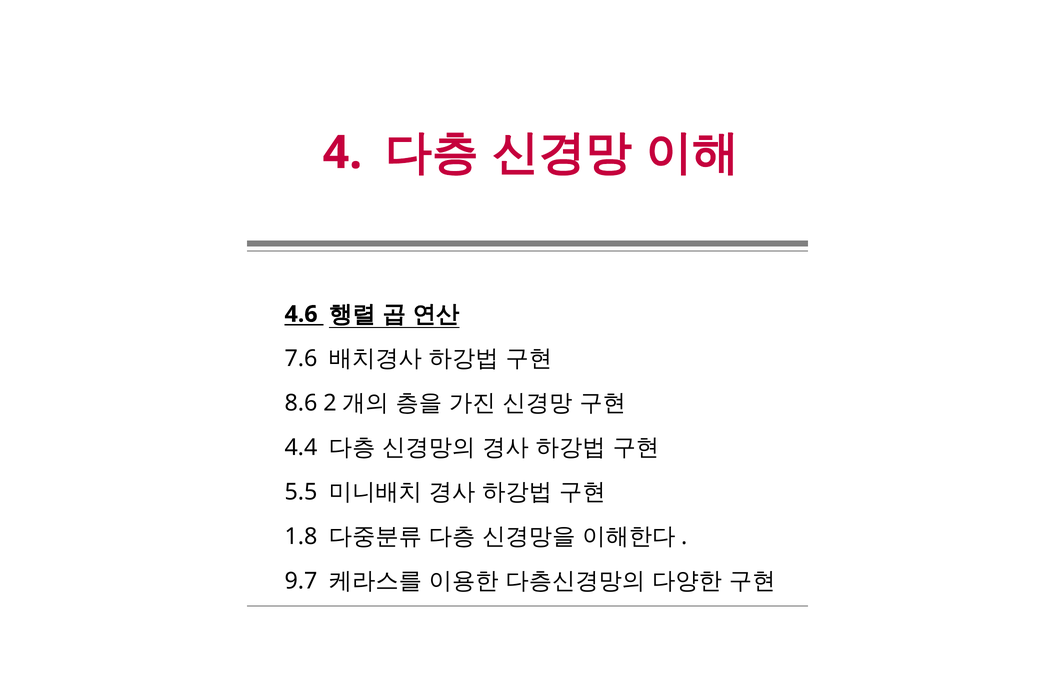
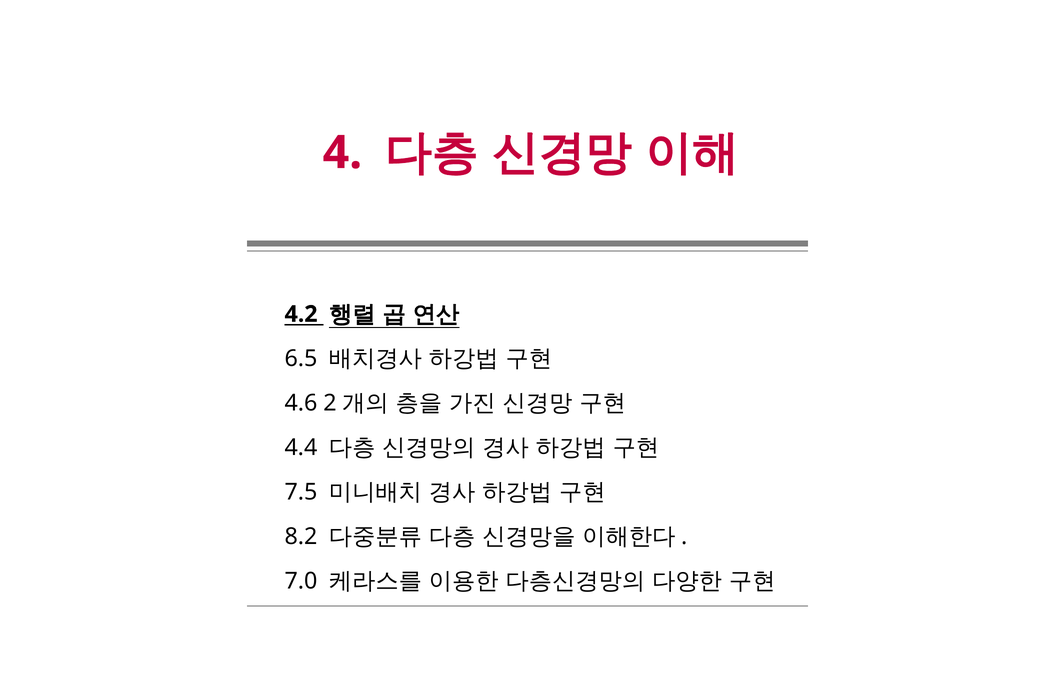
4.6: 4.6 -> 4.2 (301, 314)
7.6: 7.6 -> 6.5 (301, 359)
8.6: 8.6 -> 4.6 (301, 403)
5.5: 5.5 -> 7.5 (301, 492)
1.8: 1.8 -> 8.2 (301, 537)
9.7: 9.7 -> 7.0 (301, 581)
